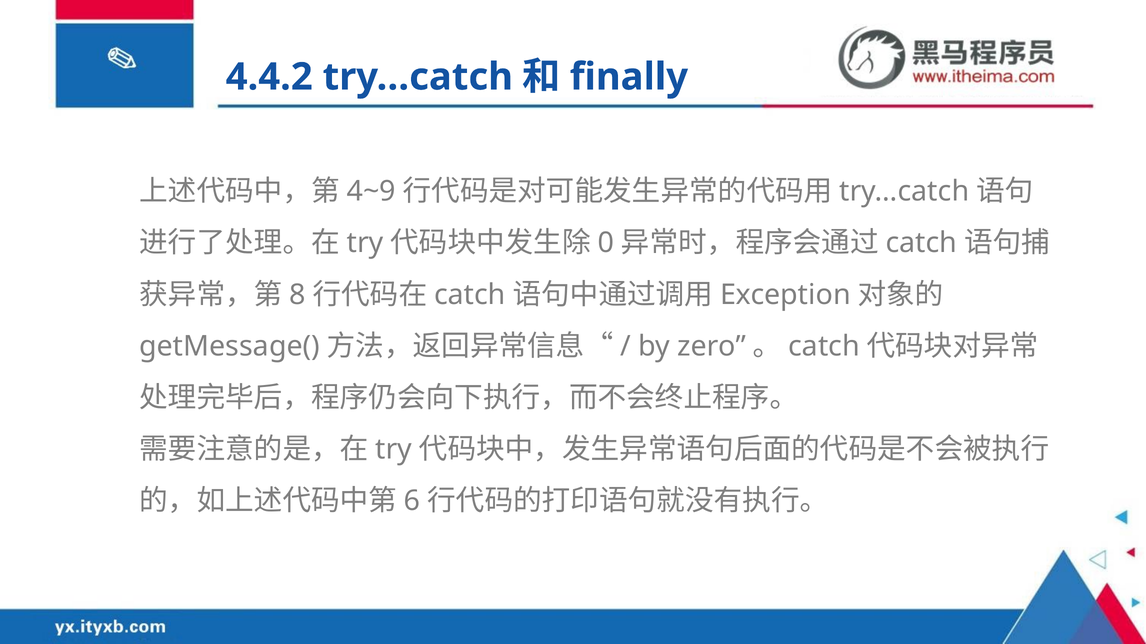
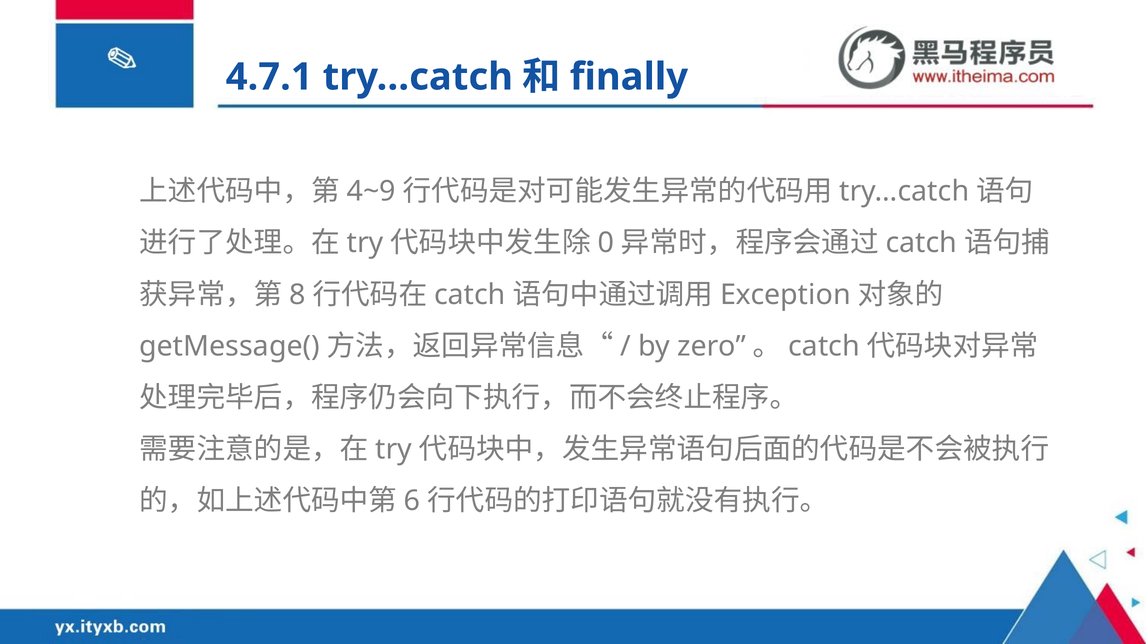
4.4.2: 4.4.2 -> 4.7.1 (269, 77)
